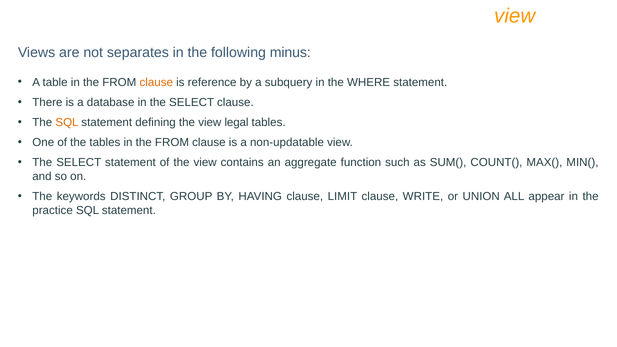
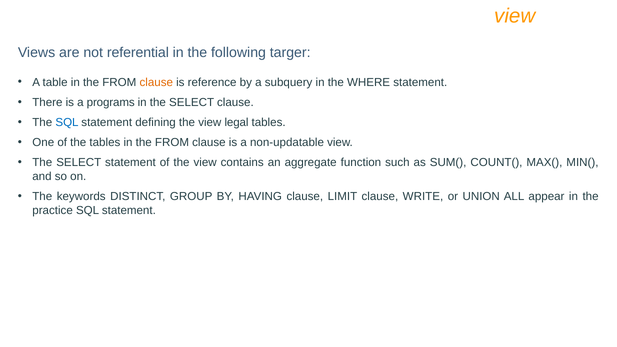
separates: separates -> referential (138, 53)
minus: minus -> targer (290, 53)
database: database -> programs (111, 102)
SQL colour: orange -> blue (67, 122)
